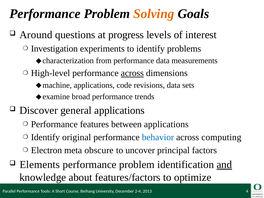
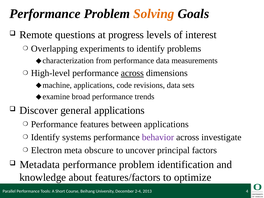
Around: Around -> Remote (36, 35)
Investigation: Investigation -> Overlapping (54, 49)
original: original -> systems (77, 137)
behavior colour: blue -> purple (158, 137)
computing: computing -> investigate (221, 137)
Elements: Elements -> Metadata (40, 165)
and underline: present -> none (224, 165)
